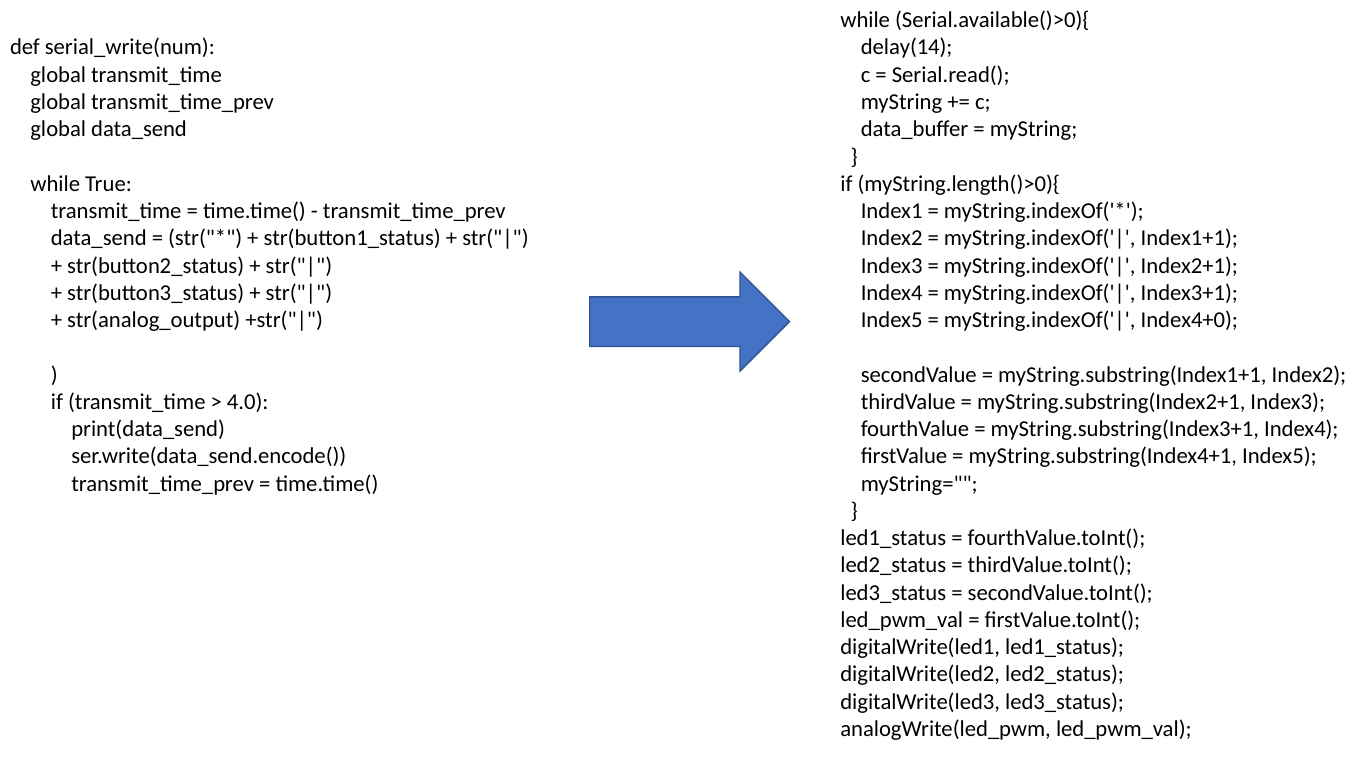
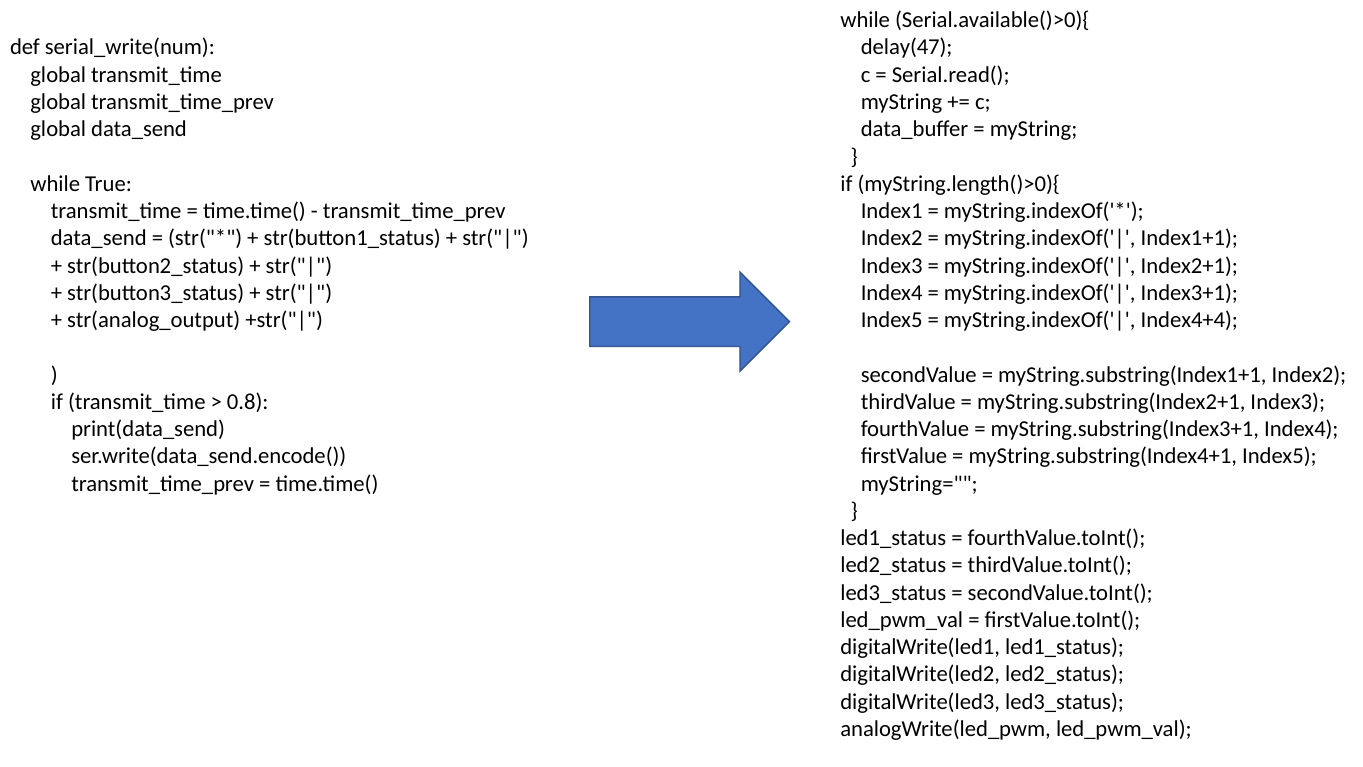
delay(14: delay(14 -> delay(47 (907, 47)
Index4+0: Index4+0 -> Index4+4 (1189, 320)
4.0: 4.0 -> 0.8 (248, 402)
